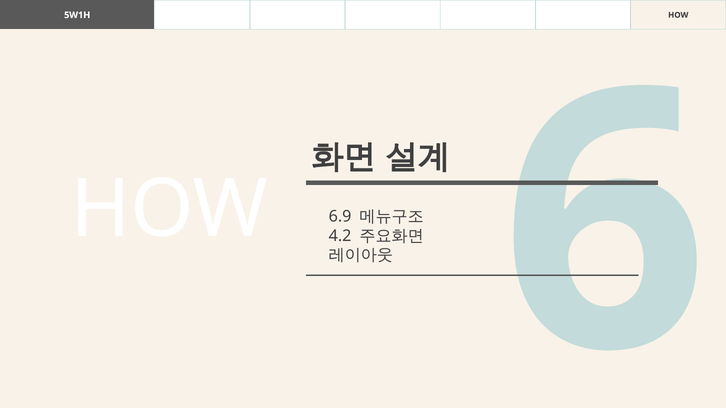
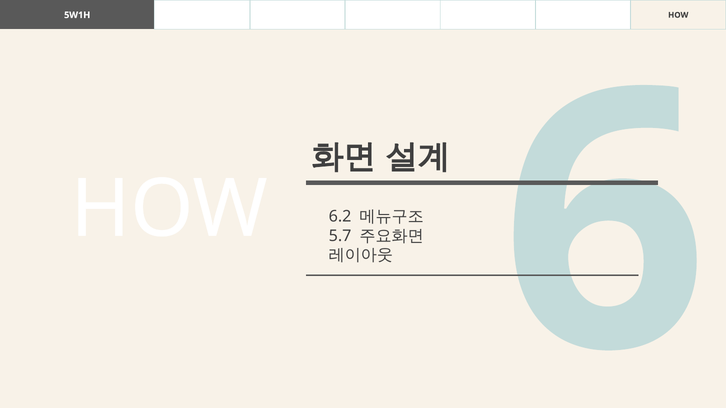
6.9: 6.9 -> 6.2 (340, 217)
4.2: 4.2 -> 5.7 (340, 236)
